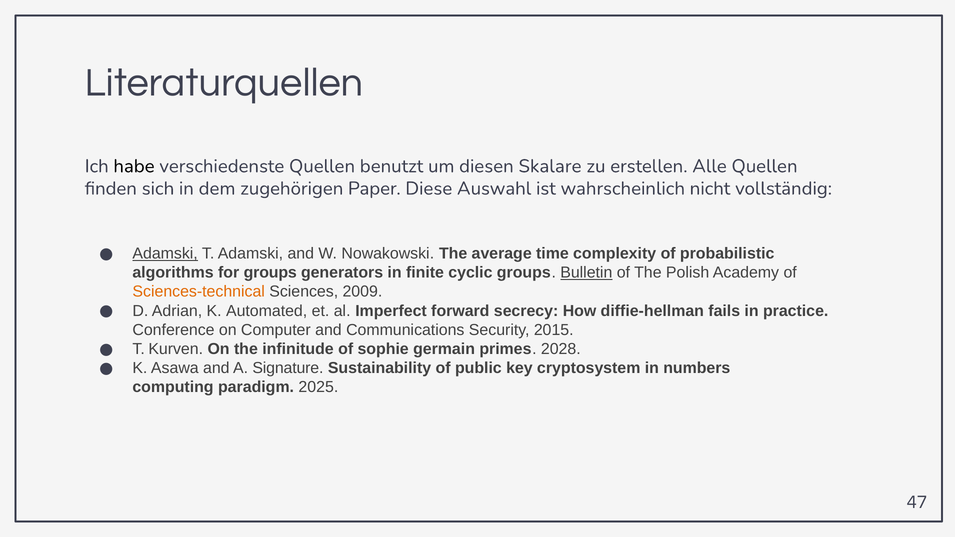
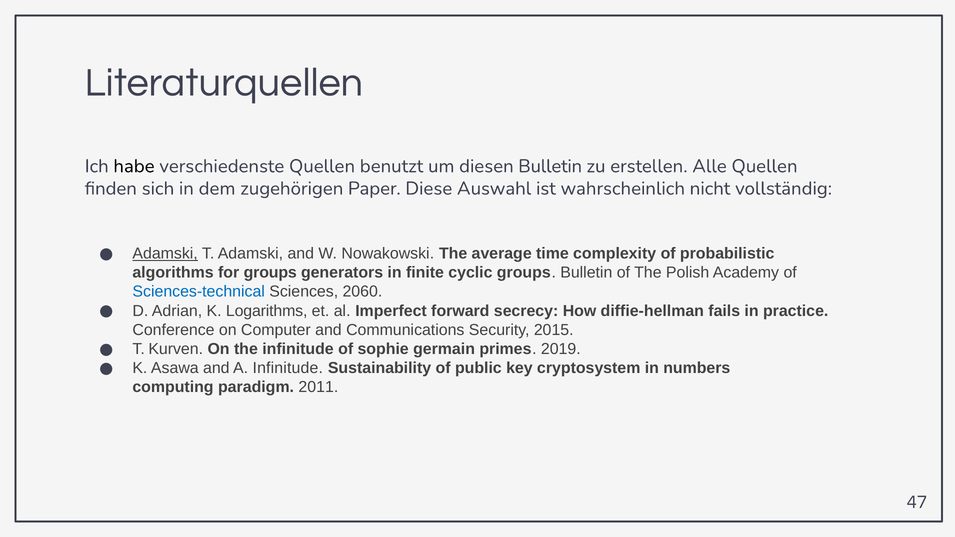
diesen Skalare: Skalare -> Bulletin (550, 166)
Bulletin underline: present -> none (586, 273)
Sciences-technical colour: orange -> blue (199, 292)
2009: 2009 -> 2060 (362, 292)
Automated: Automated -> Logarithms (267, 311)
2028: 2028 -> 2019 (561, 349)
A Signature: Signature -> Infinitude (288, 368)
2025: 2025 -> 2011 (318, 387)
